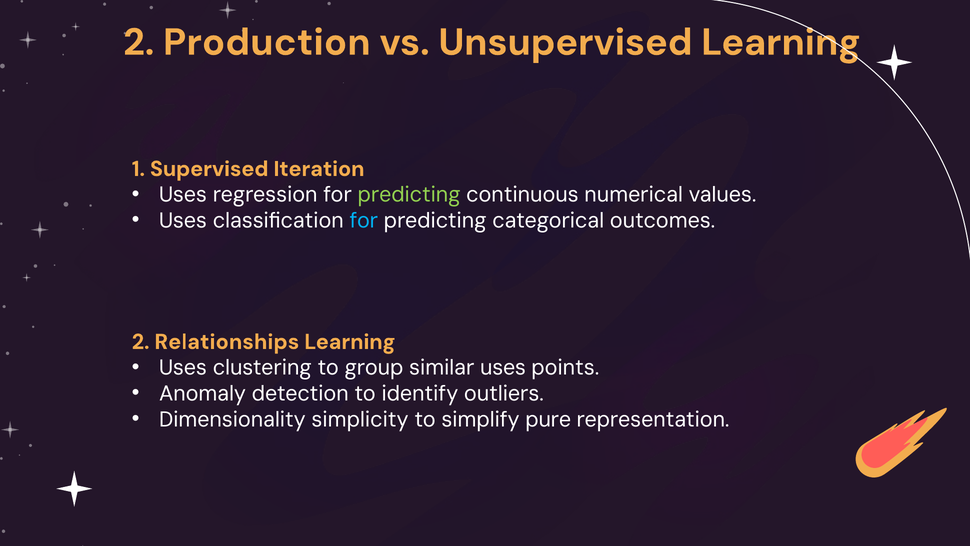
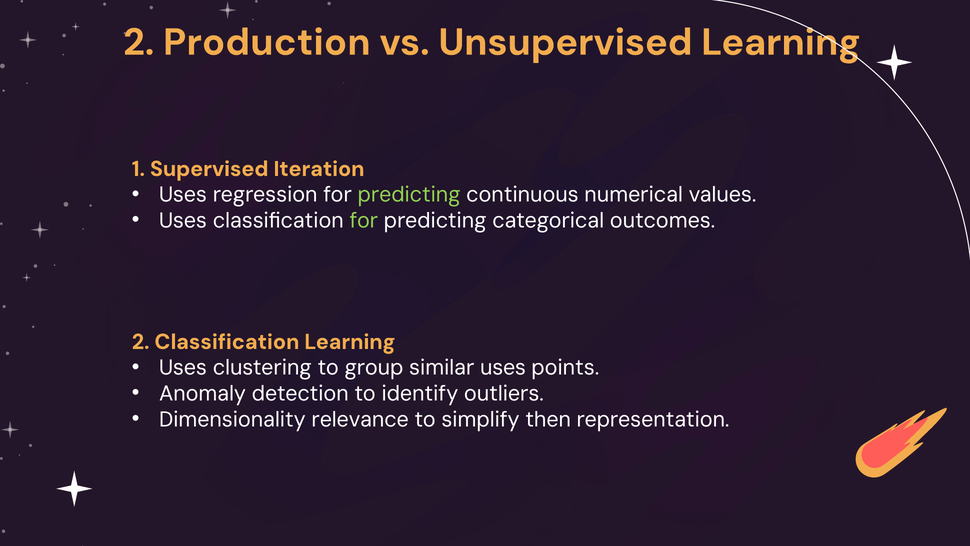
for colour: light blue -> light green (364, 220)
2 Relationships: Relationships -> Classification (227, 342)
simplicity: simplicity -> relevance (360, 419)
pure: pure -> then (548, 419)
